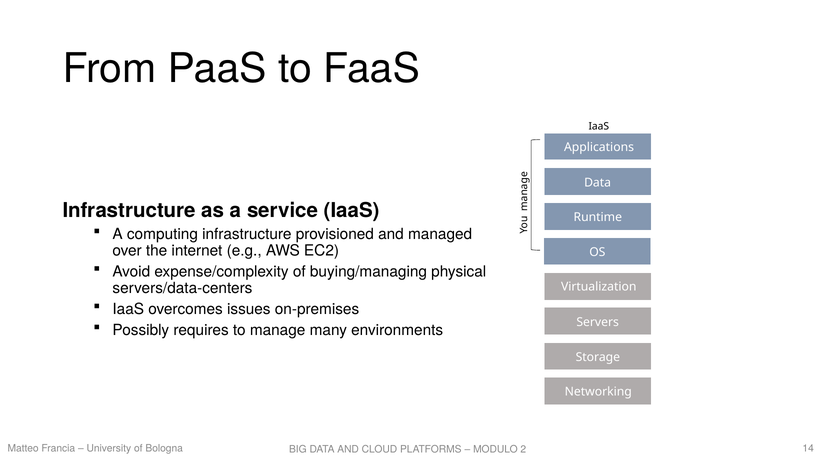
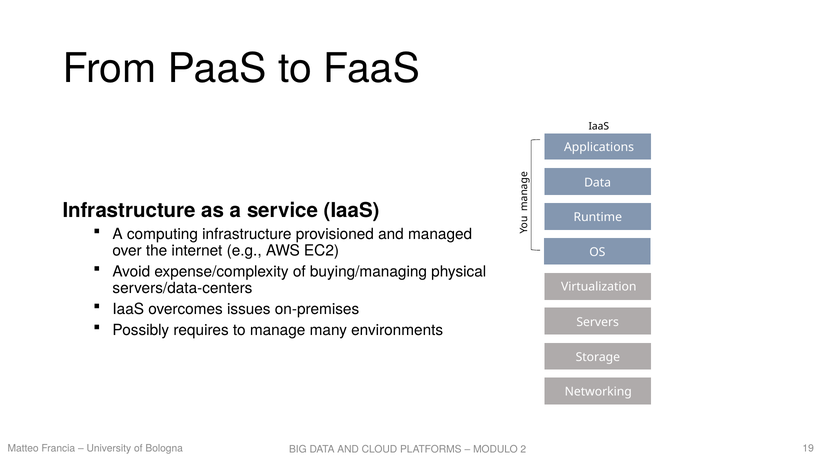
14: 14 -> 19 (808, 448)
